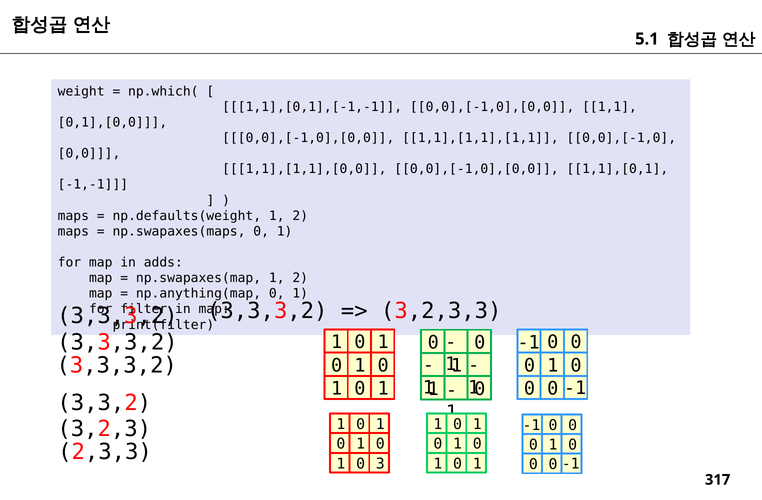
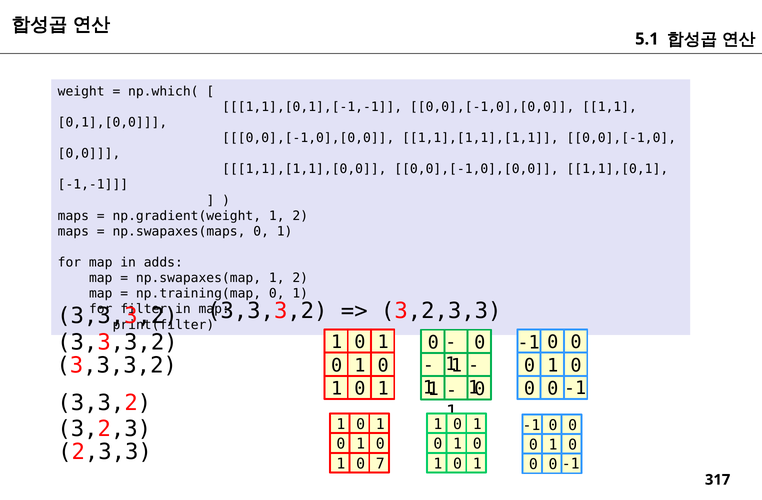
np.defaults(weight: np.defaults(weight -> np.gradient(weight (187, 216)
np.anything(map: np.anything(map -> np.training(map (199, 294)
3: 3 -> 7 (380, 464)
